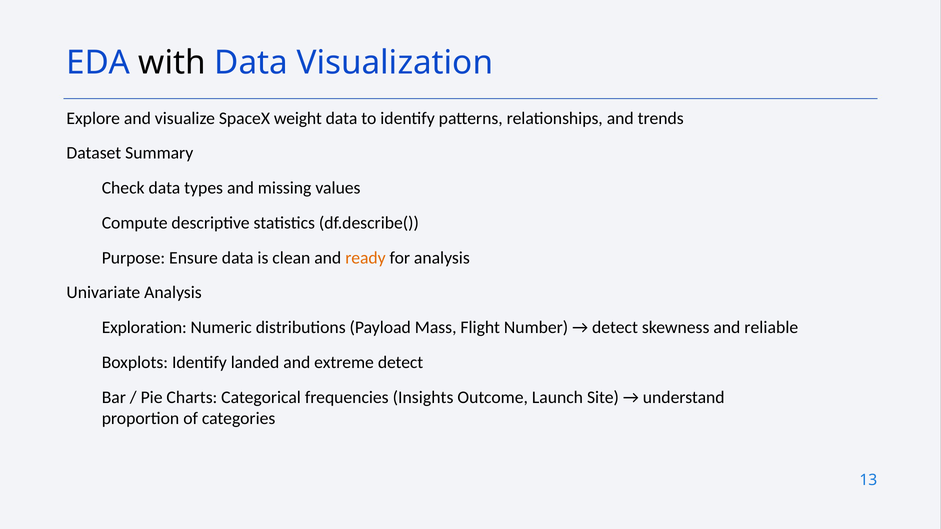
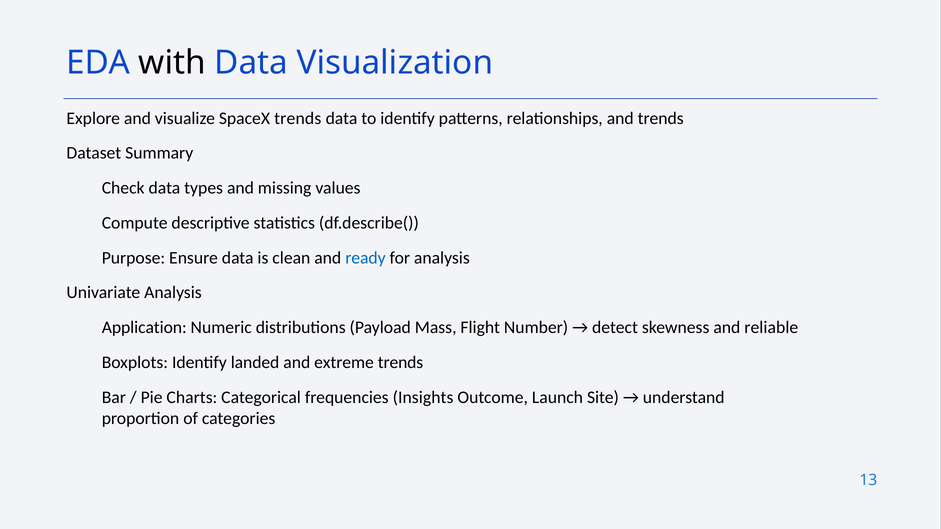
SpaceX weight: weight -> trends (298, 118)
ready colour: orange -> blue (365, 258)
Exploration: Exploration -> Application (144, 328)
extreme detect: detect -> trends (401, 363)
